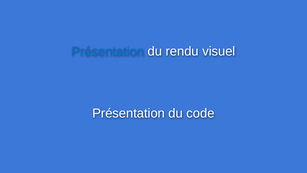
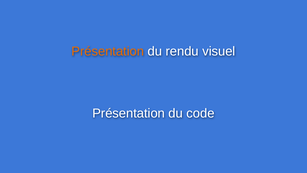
Présentation colour: blue -> orange (108, 51)
